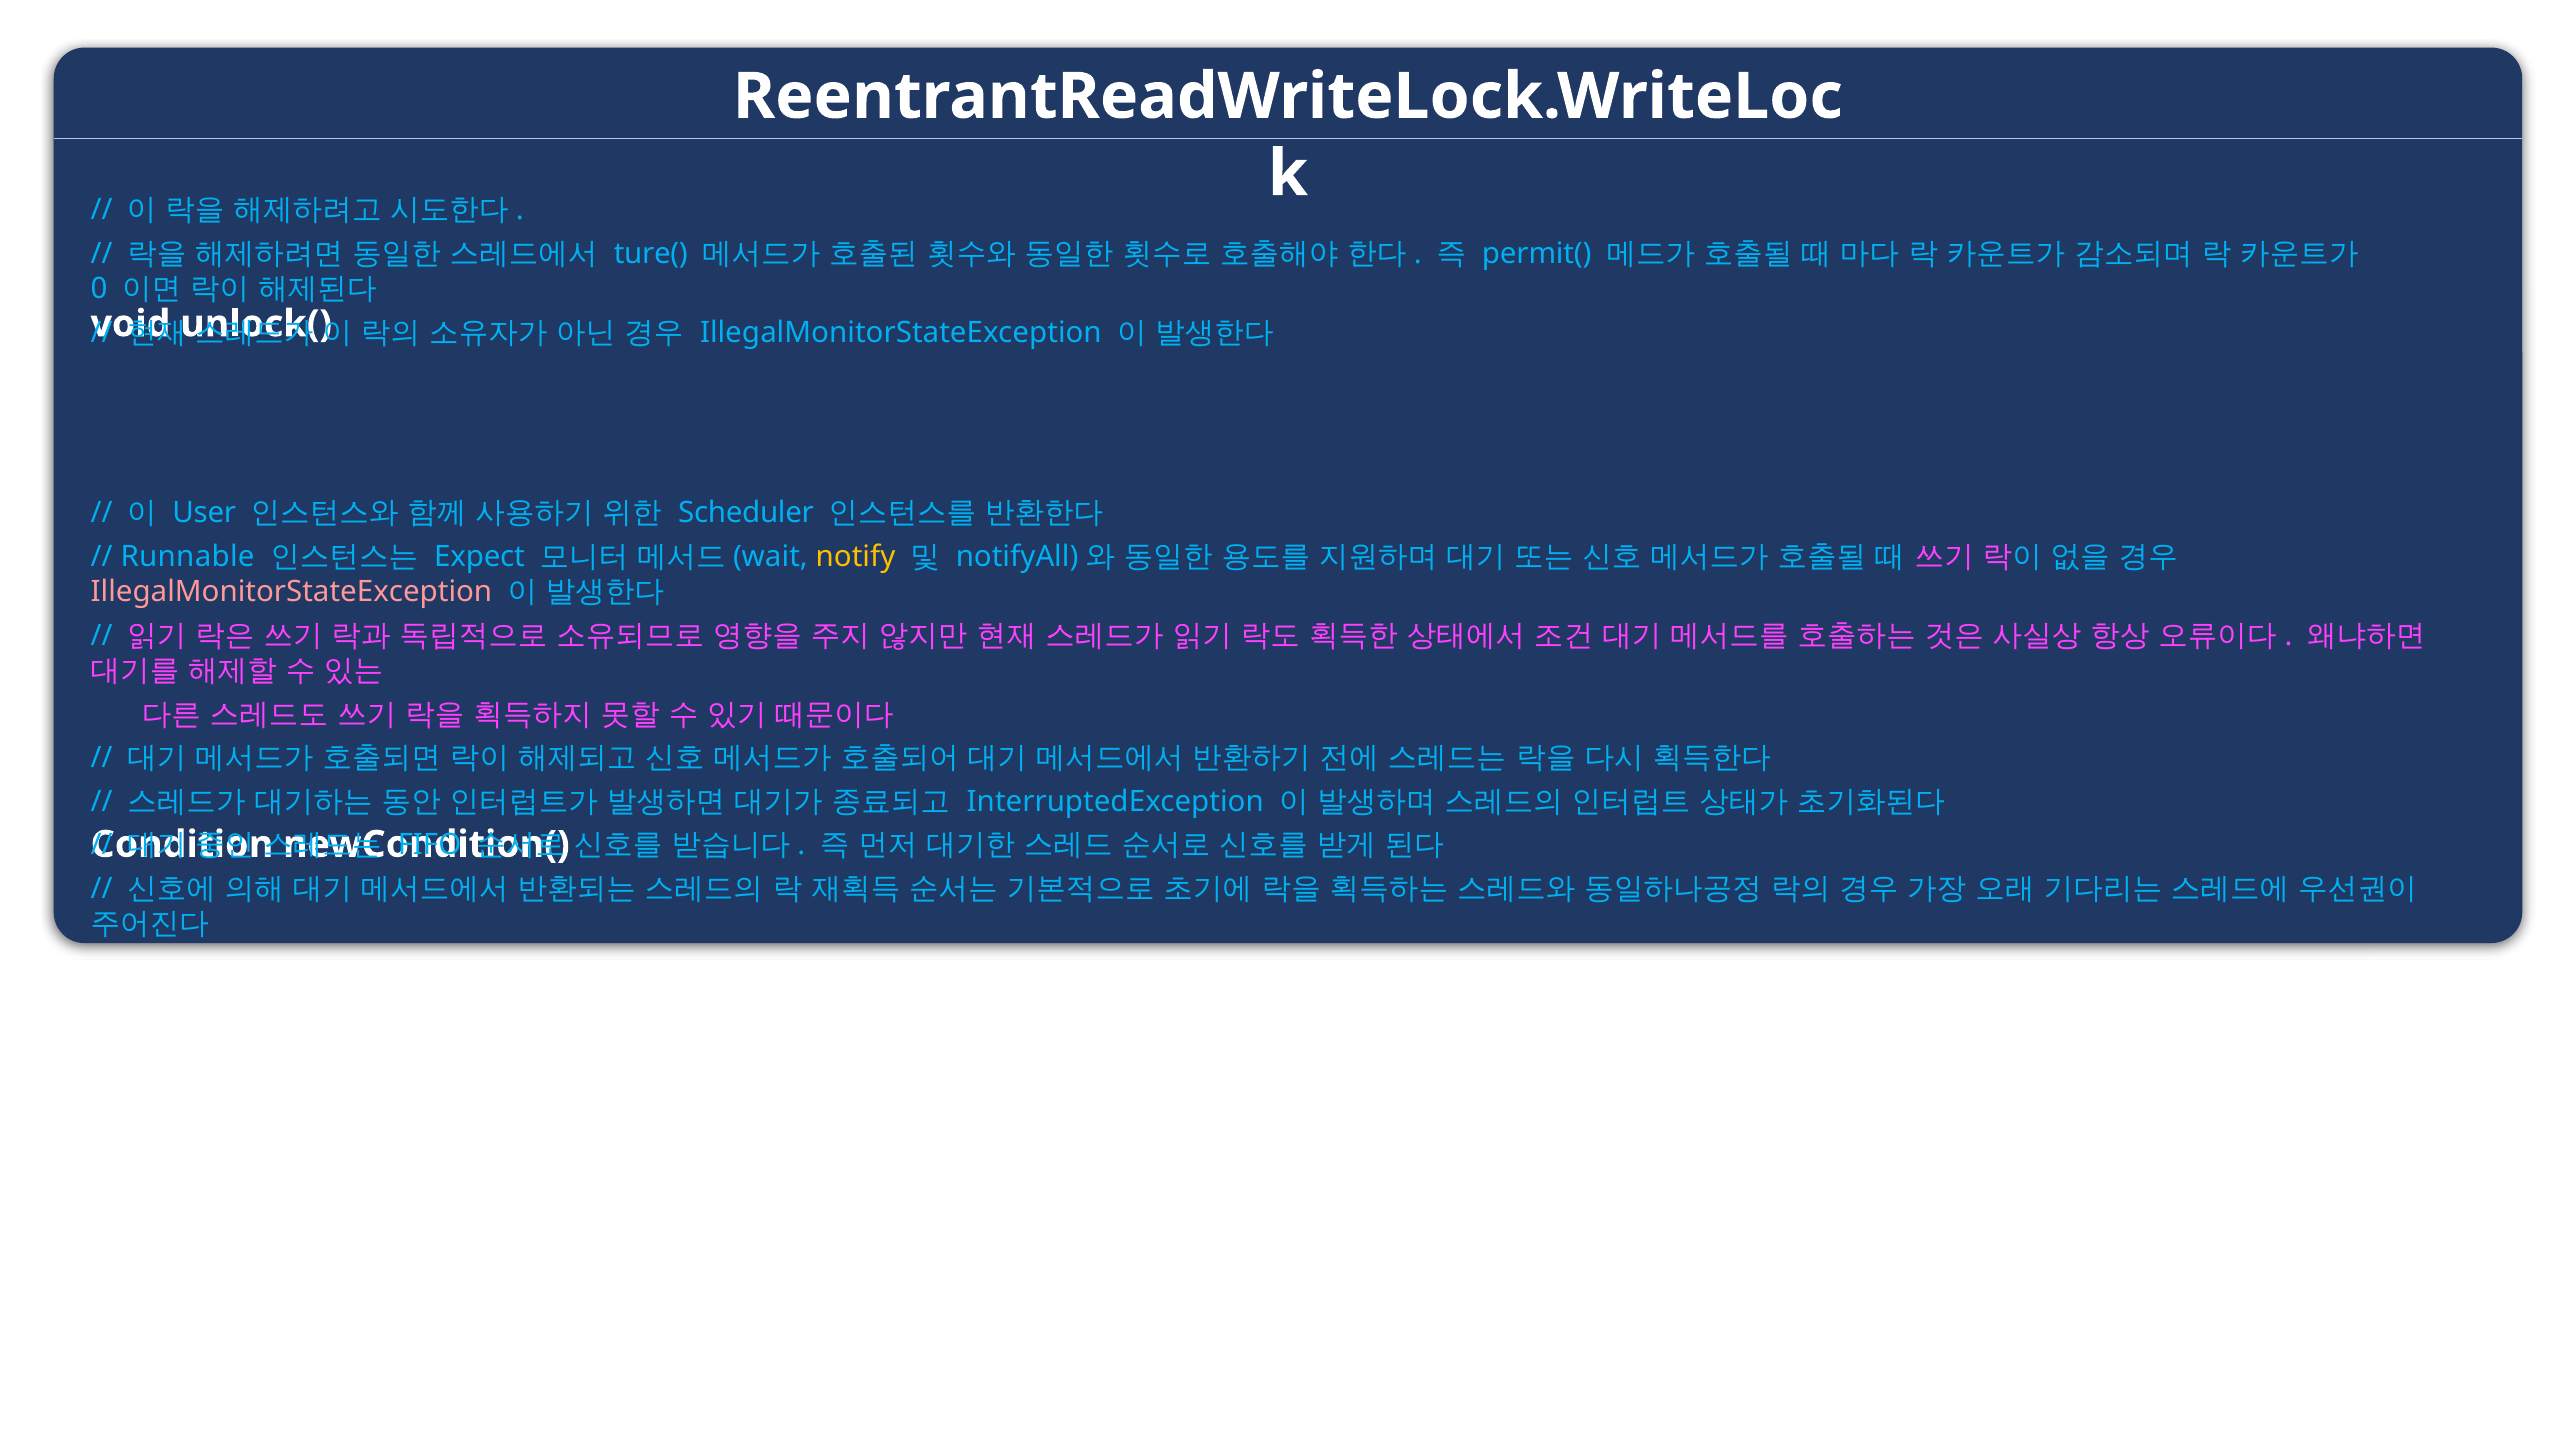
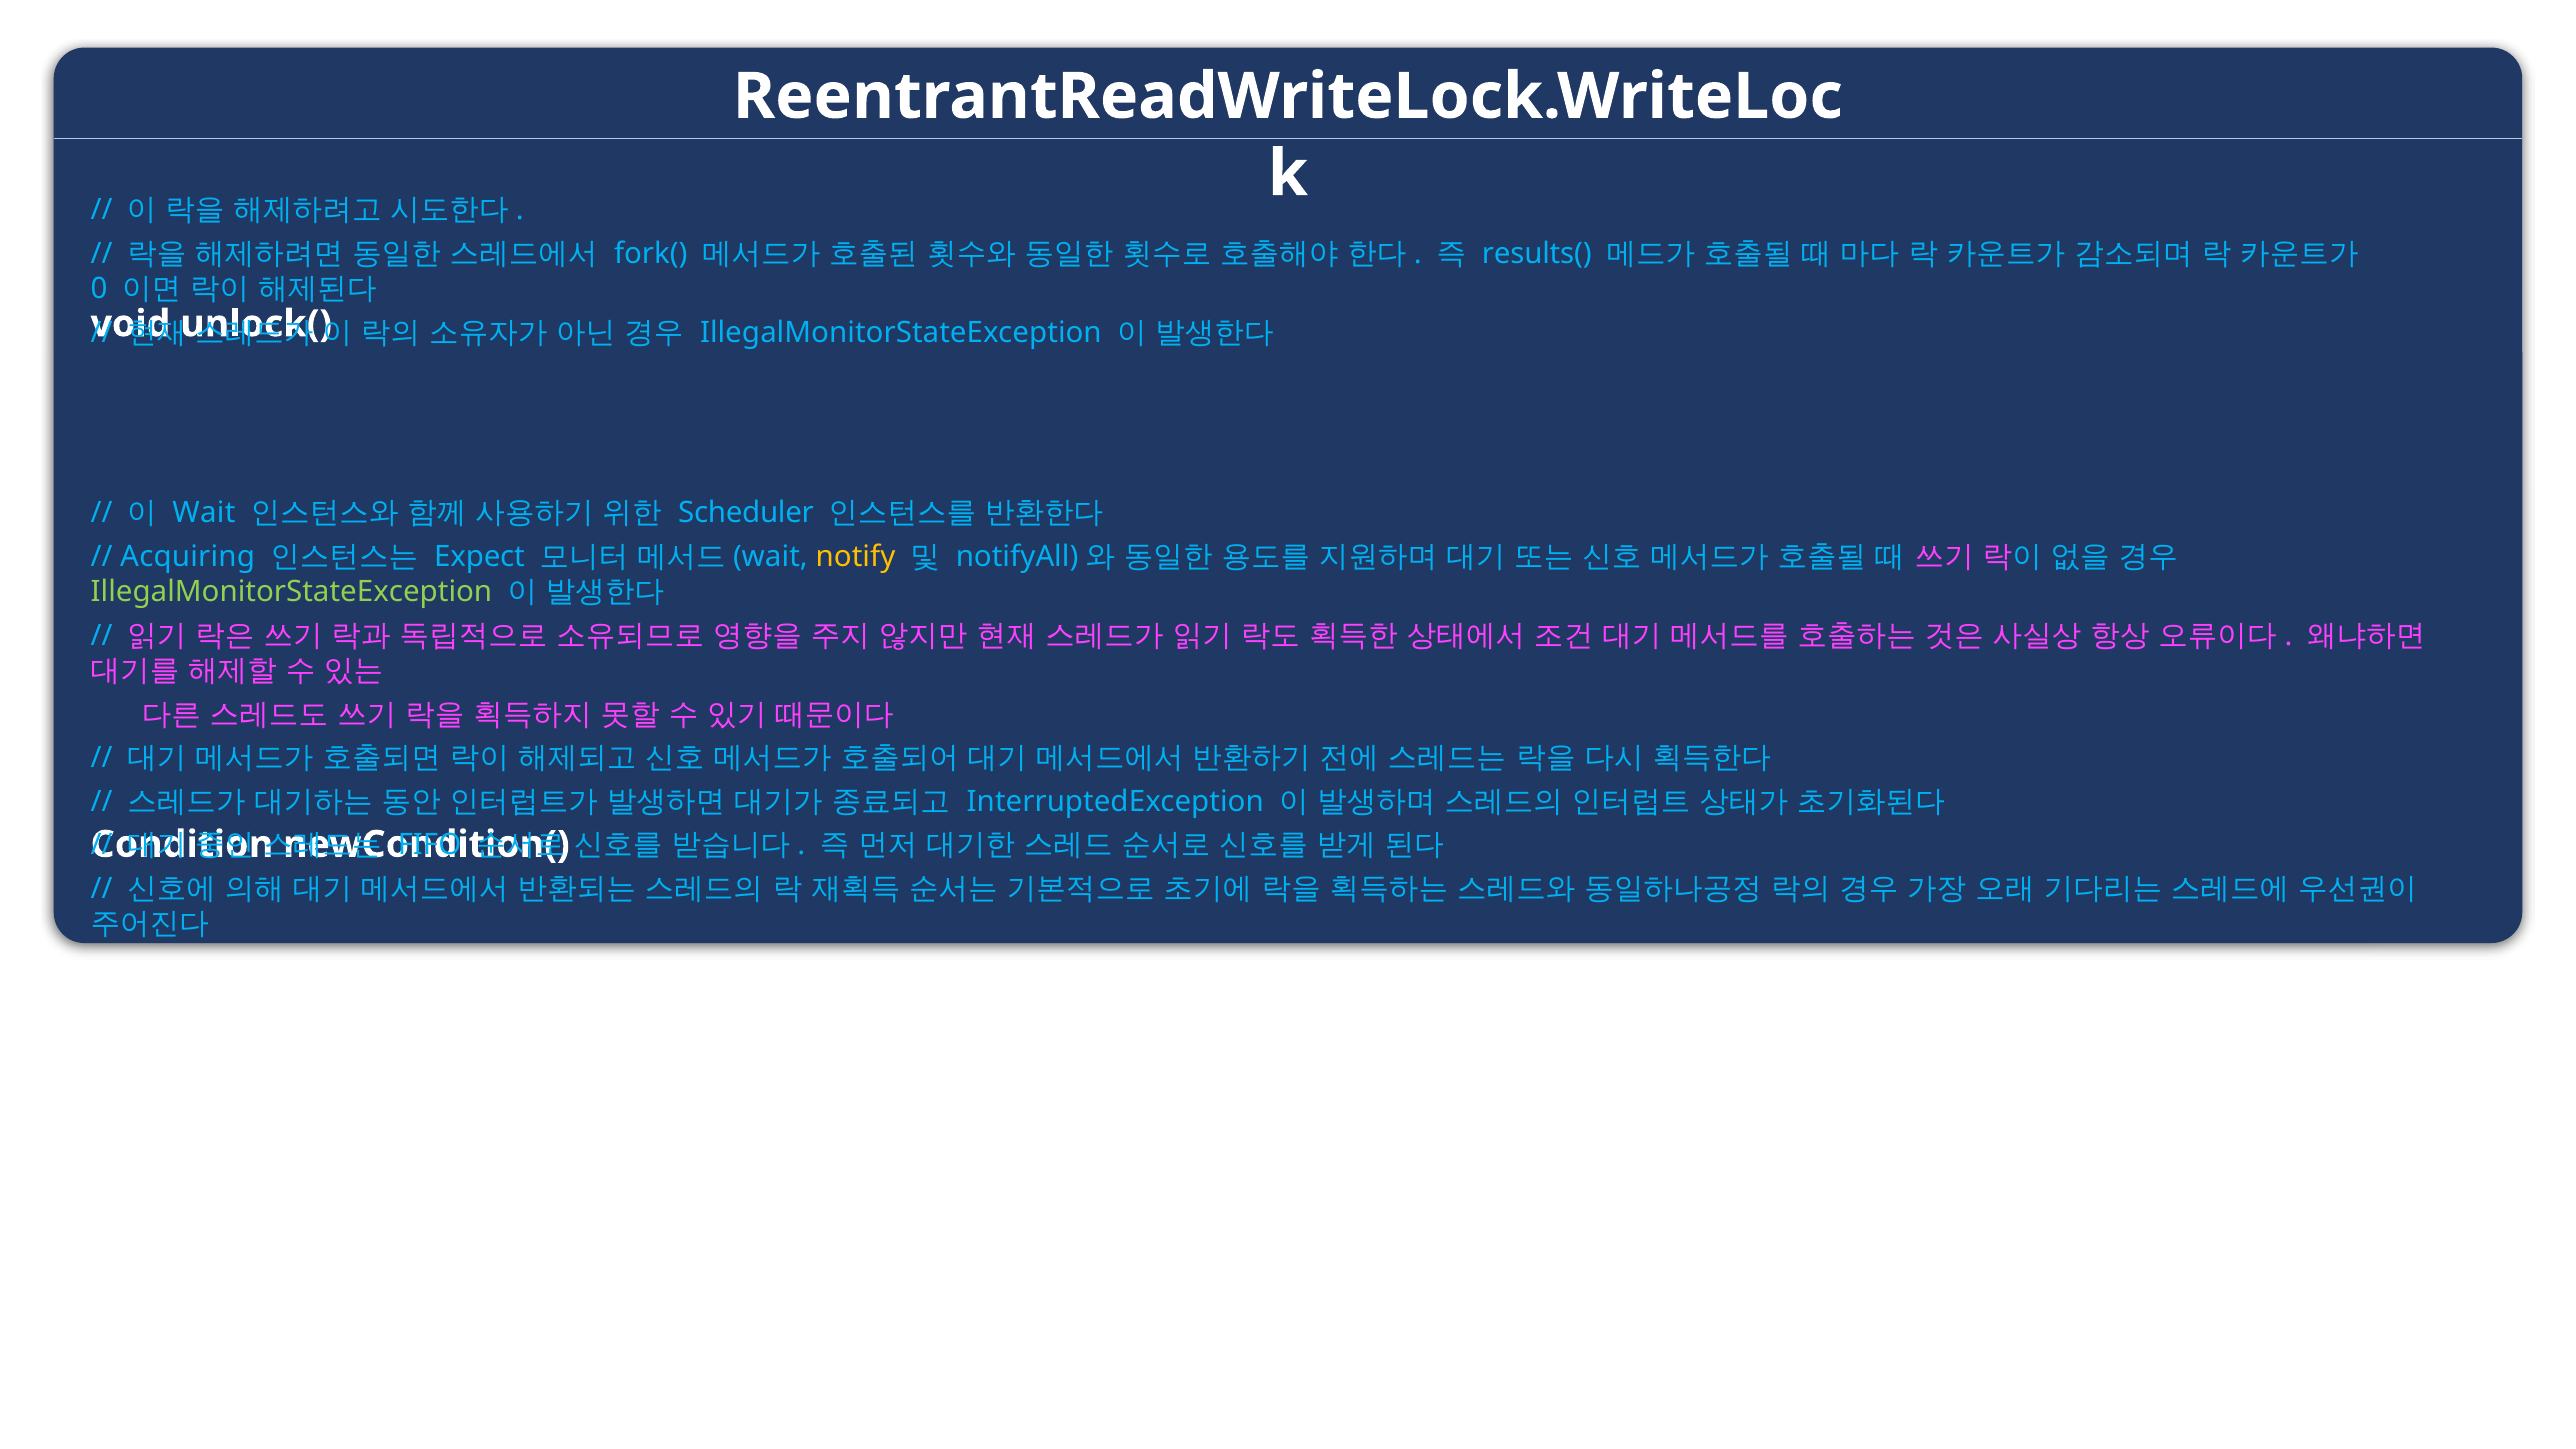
ture(: ture( -> fork( (651, 254)
permit(: permit( -> results( (1537, 254)
User: User -> Wait (204, 513)
Runnable: Runnable -> Acquiring (188, 557)
IllegalMonitorStateException colour: pink -> light green (291, 592)
